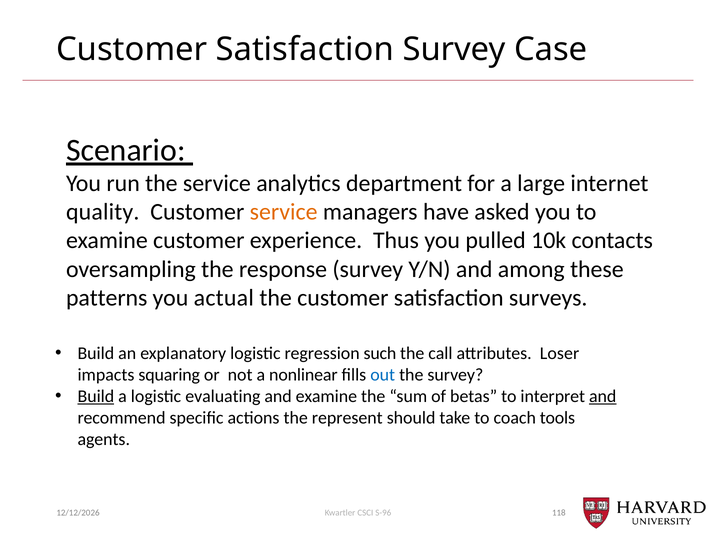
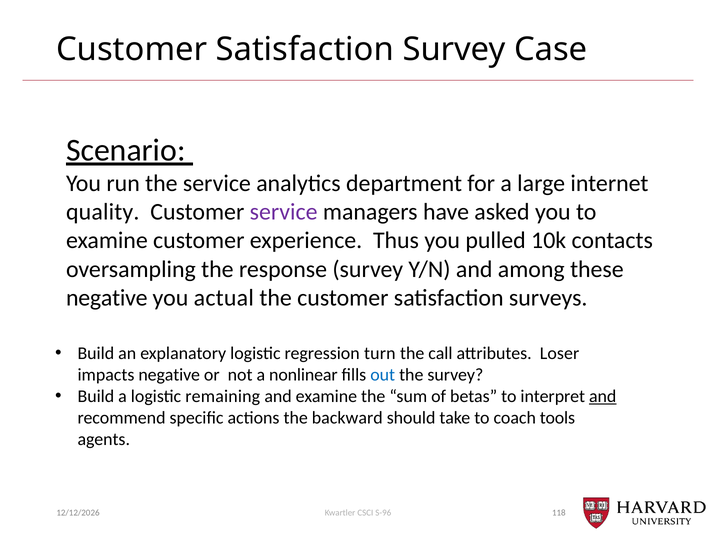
service colour: orange -> purple (284, 212)
patterns: patterns -> negative (107, 298)
such: such -> turn (380, 353)
impacts squaring: squaring -> negative (169, 375)
Build underline: present -> none (96, 396)
evaluating: evaluating -> remaining (223, 396)
represent: represent -> backward (347, 418)
